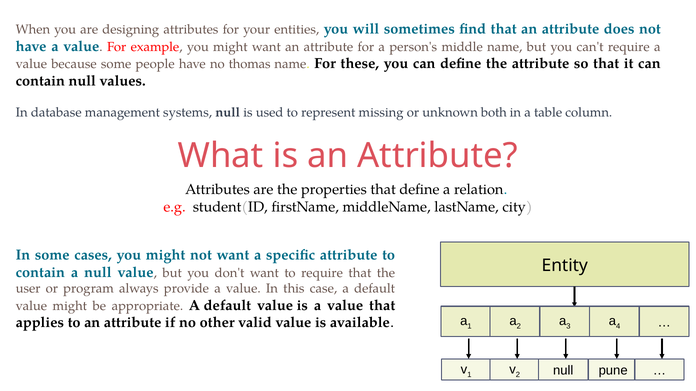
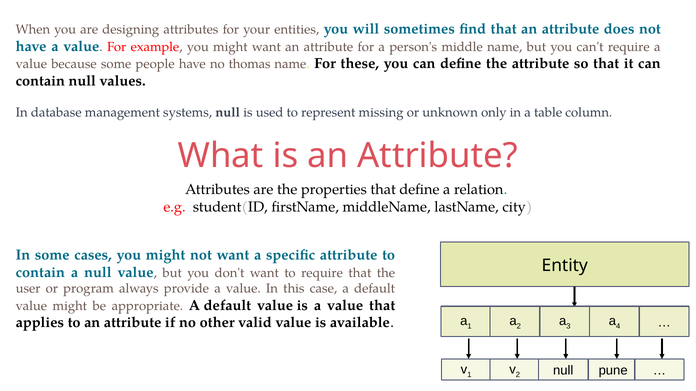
both: both -> only (494, 112)
